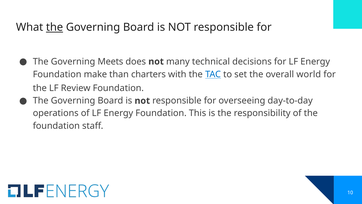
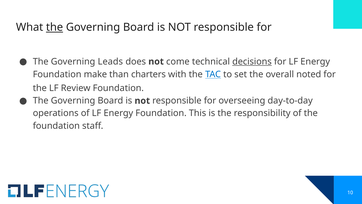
Meets: Meets -> Leads (110, 61)
many: many -> come (178, 61)
decisions underline: none -> present (252, 61)
world: world -> noted (309, 74)
